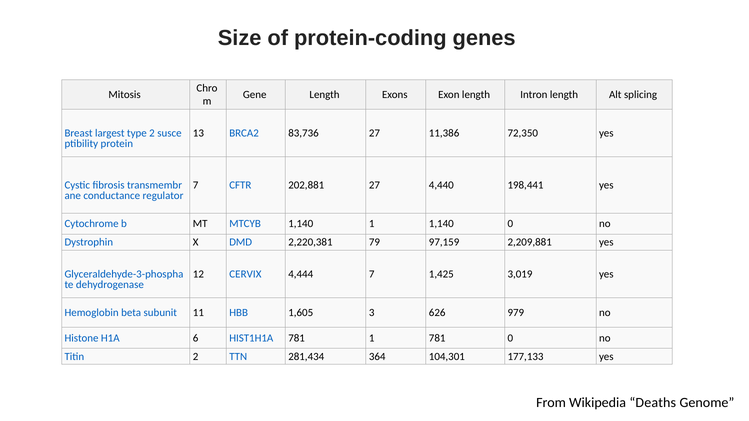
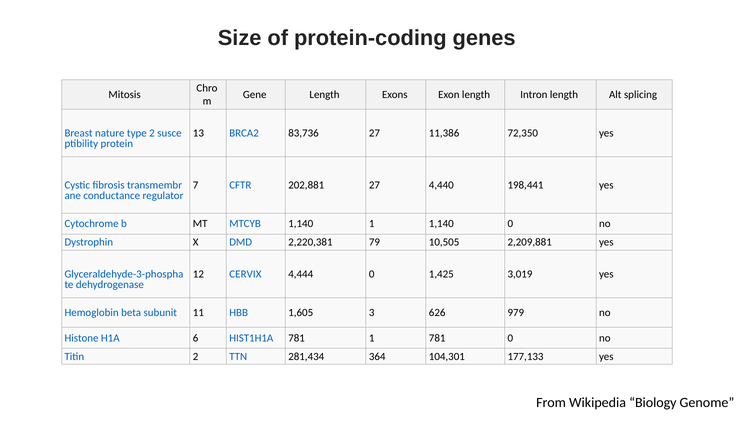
largest: largest -> nature (110, 133)
97,159: 97,159 -> 10,505 (444, 242)
4,444 7: 7 -> 0 (372, 274)
Deaths: Deaths -> Biology (653, 403)
